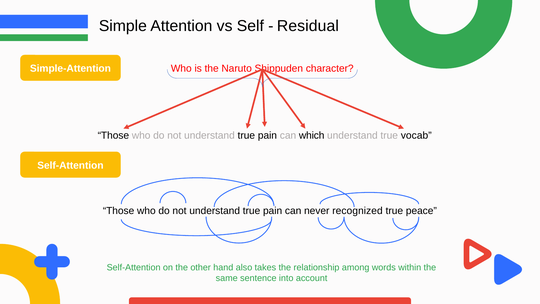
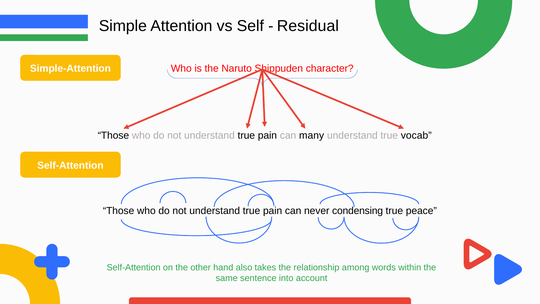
which: which -> many (312, 136)
recognized: recognized -> condensing (358, 211)
